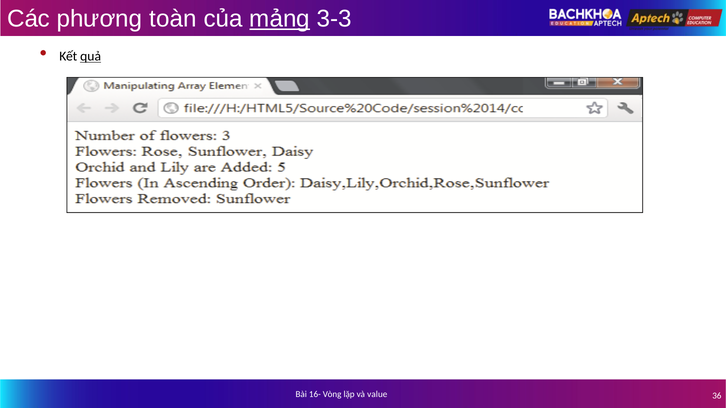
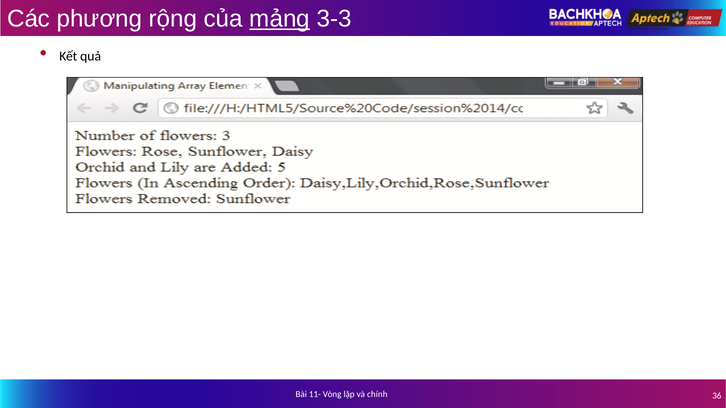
toàn: toàn -> rộng (173, 19)
quả underline: present -> none (91, 56)
16-: 16- -> 11- (315, 395)
value: value -> chính (377, 395)
